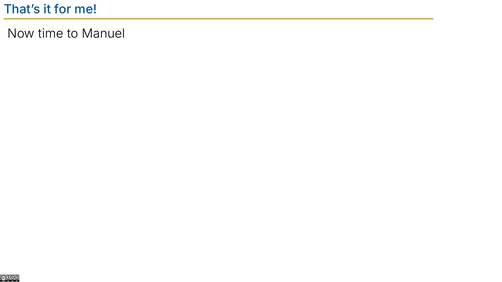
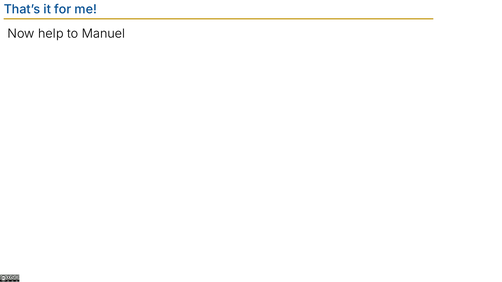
time: time -> help (51, 34)
